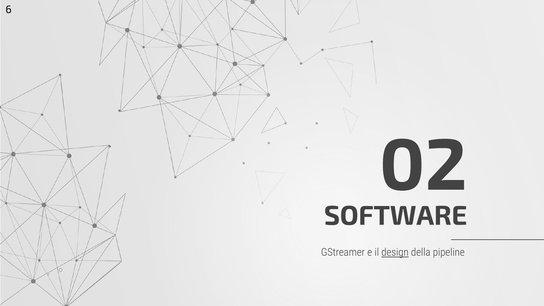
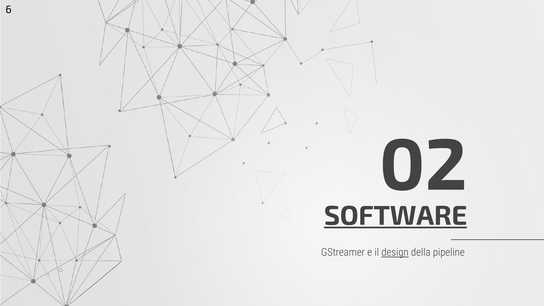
SOFTWARE underline: none -> present (396, 216)
